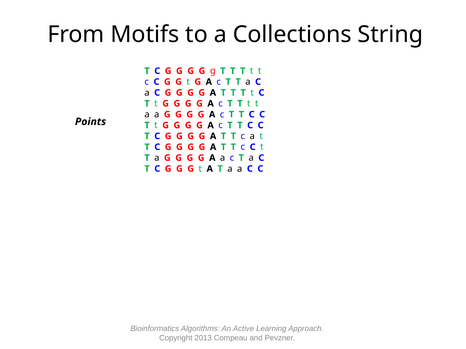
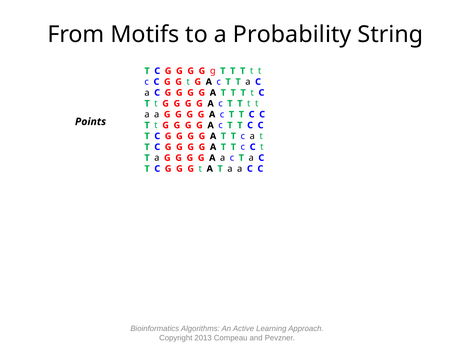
Collections: Collections -> Probability (292, 35)
